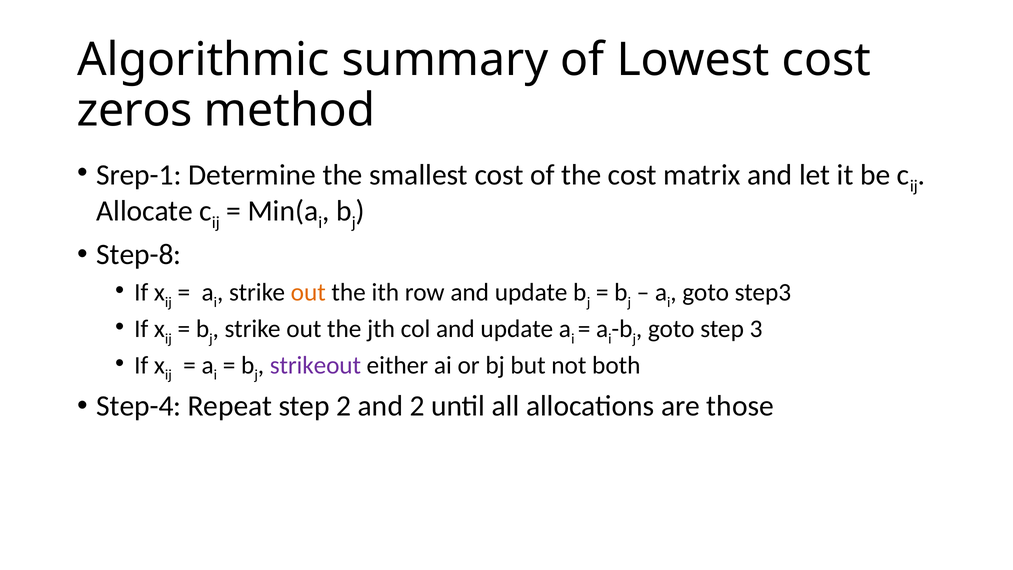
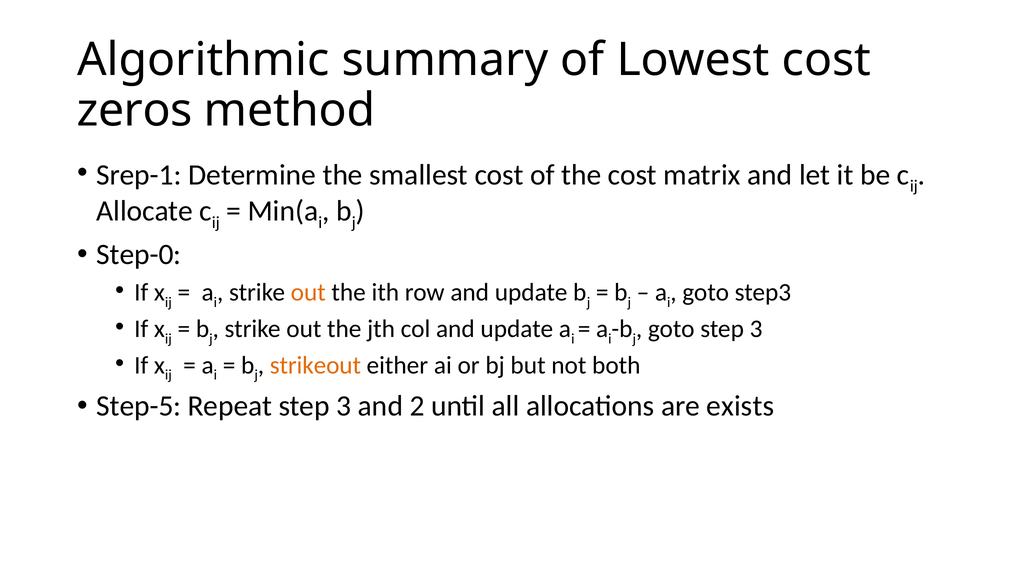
Step-8: Step-8 -> Step-0 (139, 254)
strikeout colour: purple -> orange (315, 365)
Step-4: Step-4 -> Step-5 (139, 406)
Repeat step 2: 2 -> 3 (344, 406)
those: those -> exists (740, 406)
